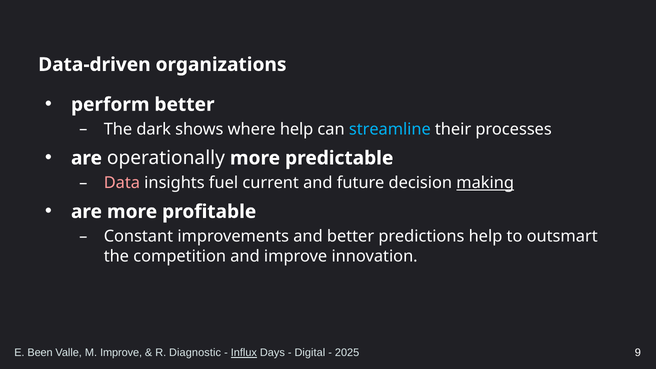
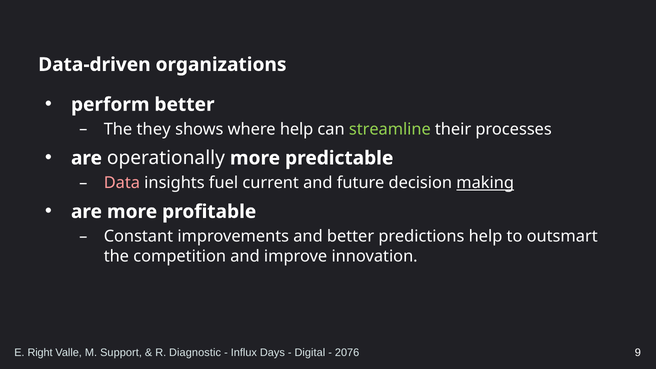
dark: dark -> they (154, 129)
streamline colour: light blue -> light green (390, 129)
Been: Been -> Right (40, 353)
M Improve: Improve -> Support (121, 353)
Influx underline: present -> none (244, 353)
2025: 2025 -> 2076 (347, 353)
